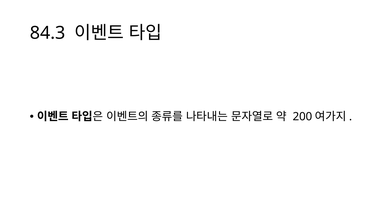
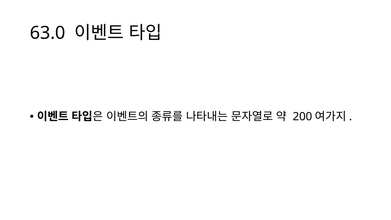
84.3: 84.3 -> 63.0 (48, 33)
